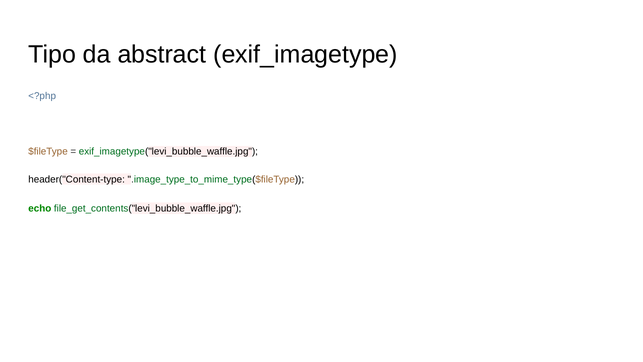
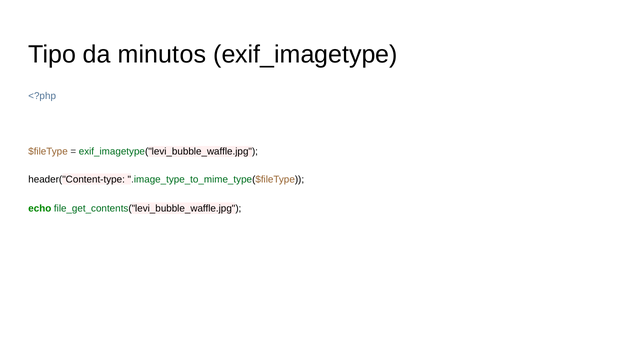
abstract: abstract -> minutos (162, 54)
